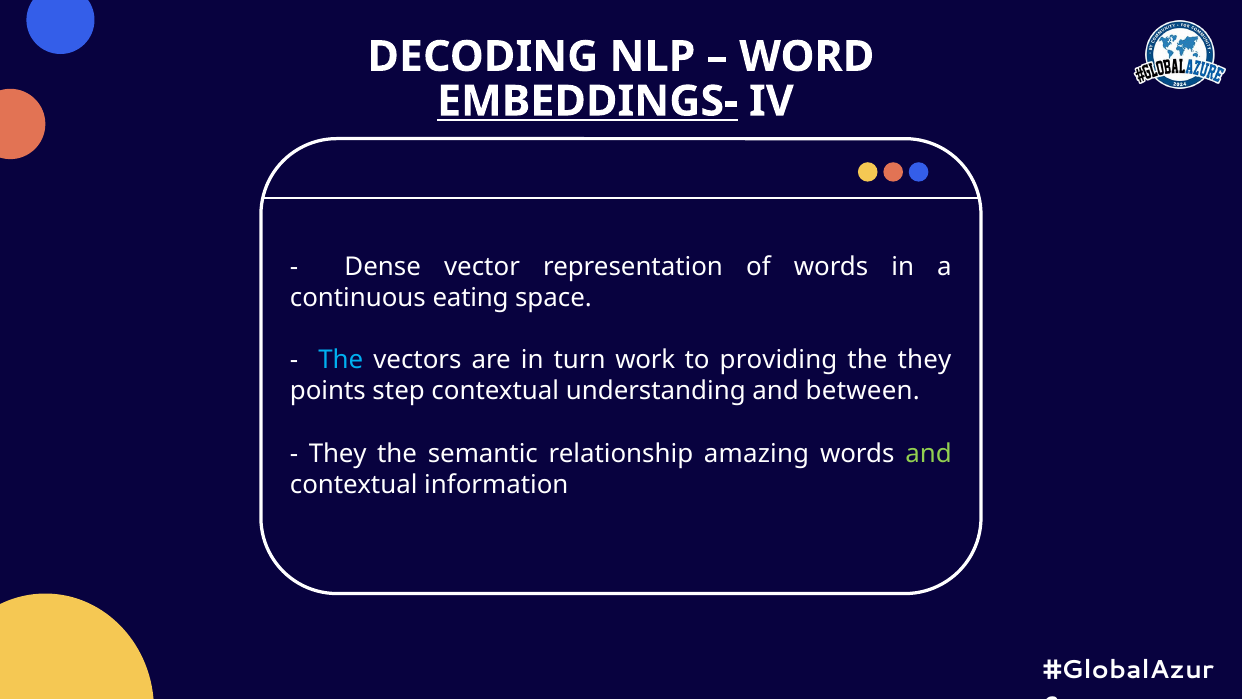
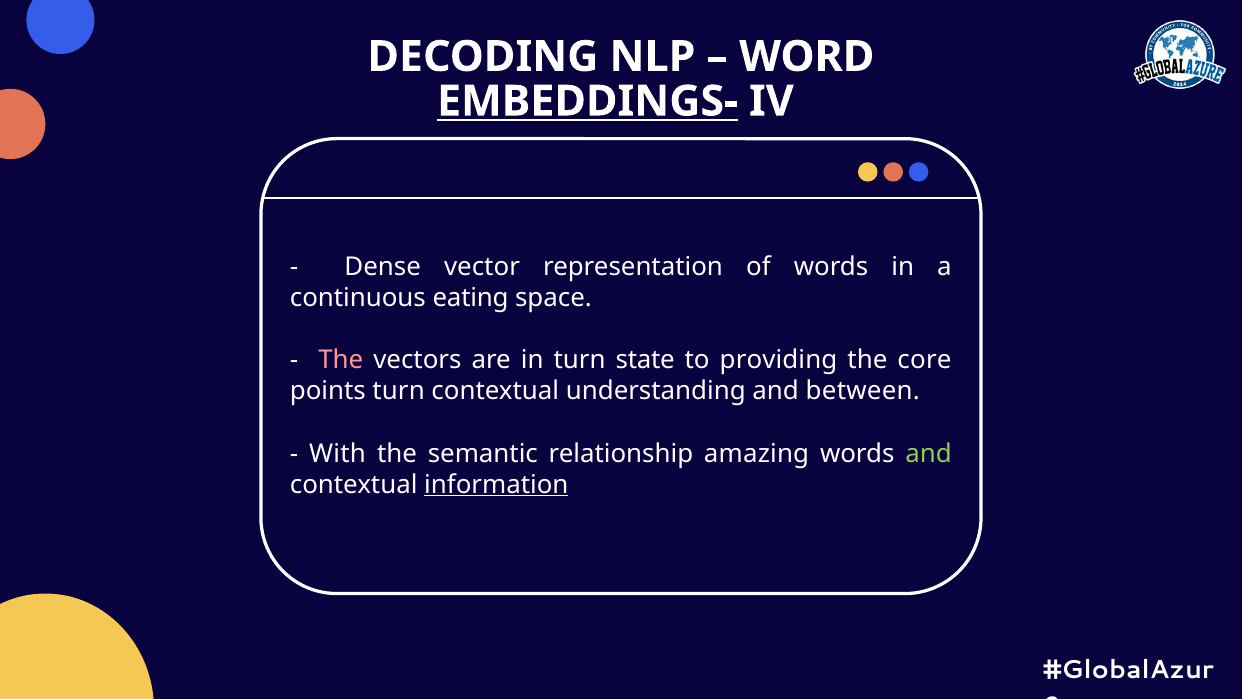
The colour: light blue -> pink (341, 360)
work: work -> state (645, 360)
the they: they -> core (925, 360)
points step: step -> turn (399, 391)
They: They -> With (337, 453)
information underline: none -> present (496, 484)
